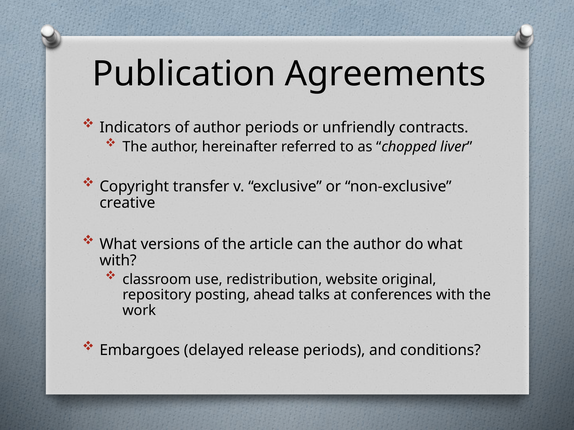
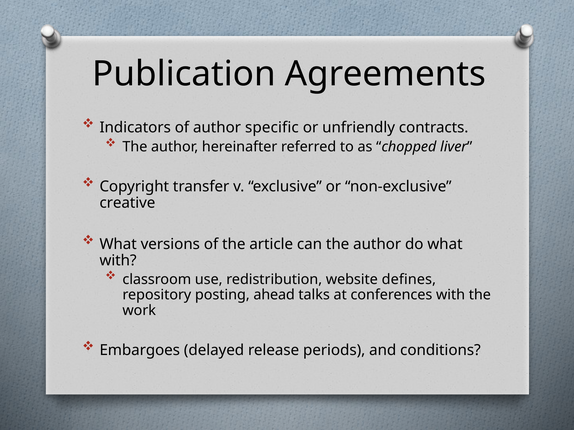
author periods: periods -> specific (272, 128)
original: original -> defines (409, 280)
